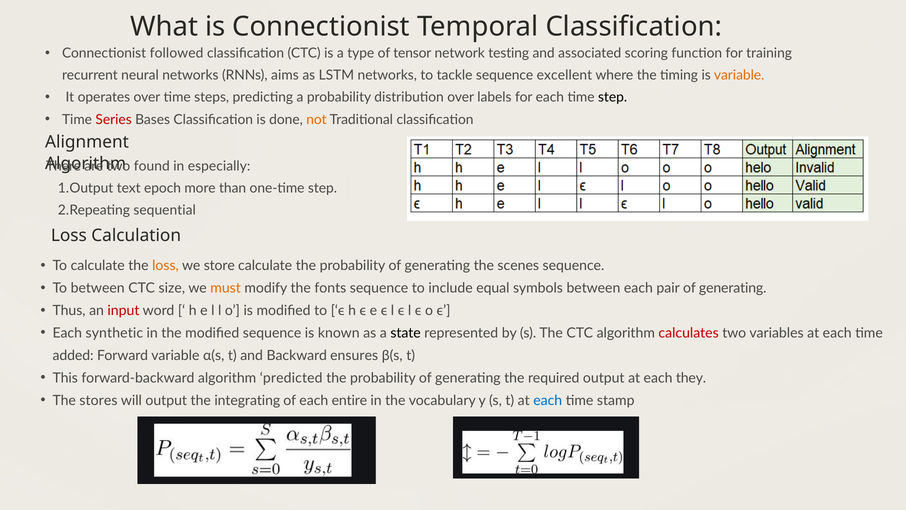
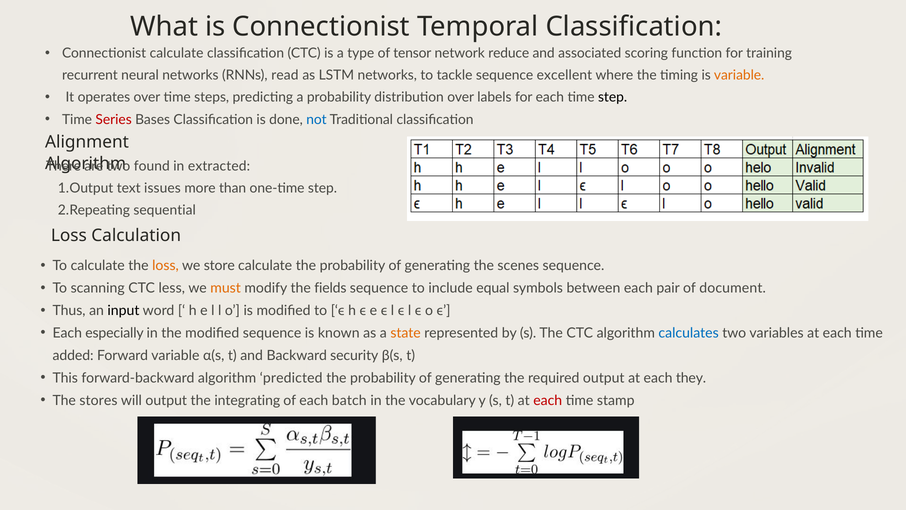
Connectionist followed: followed -> calculate (177, 53)
testing: testing -> reduce (509, 53)
aims: aims -> read (285, 75)
not colour: orange -> blue (316, 119)
especially: especially -> extracted (219, 166)
epoch: epoch -> issues (162, 188)
To between: between -> scanning (98, 288)
size: size -> less (172, 288)
fonts: fonts -> fields (330, 288)
pair of generating: generating -> document (733, 288)
input colour: red -> black (123, 310)
synthetic: synthetic -> especially (114, 333)
state colour: black -> orange (406, 333)
calculates colour: red -> blue (689, 333)
ensures: ensures -> security (354, 355)
entire: entire -> batch (349, 400)
each colour: blue -> red (548, 400)
